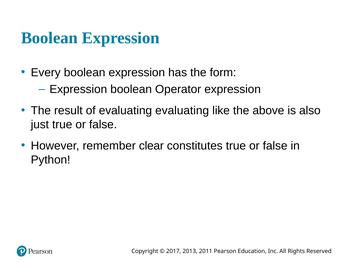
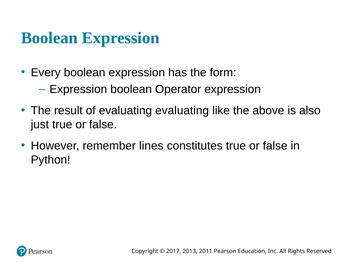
clear: clear -> lines (151, 146)
